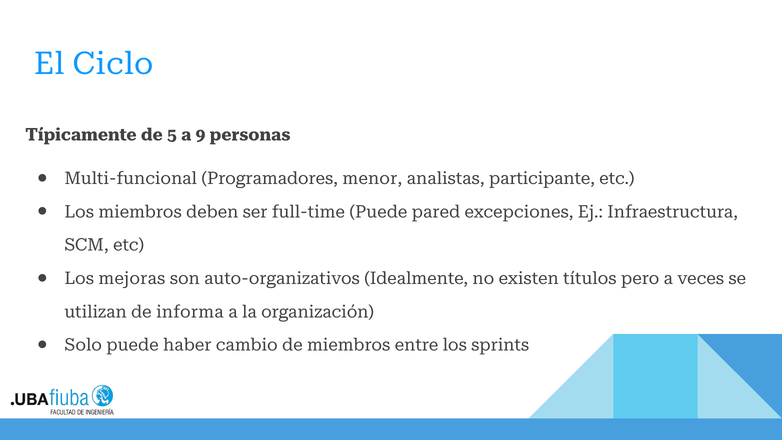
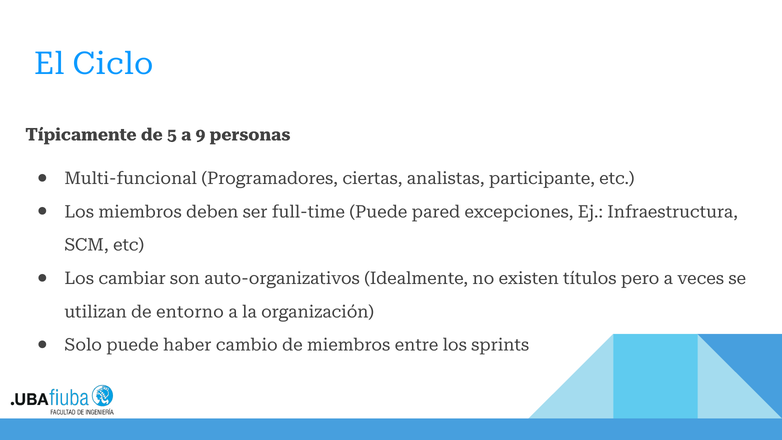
menor: menor -> ciertas (372, 178)
mejoras: mejoras -> cambiar (132, 278)
informa: informa -> entorno (190, 312)
